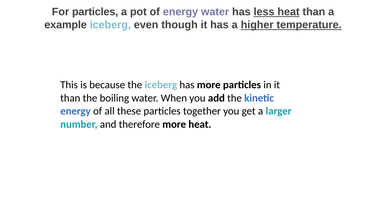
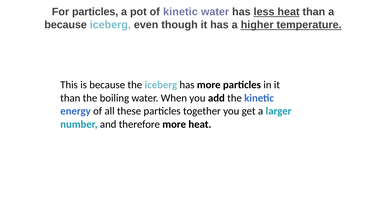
of energy: energy -> kinetic (180, 12)
example: example -> because (66, 25)
